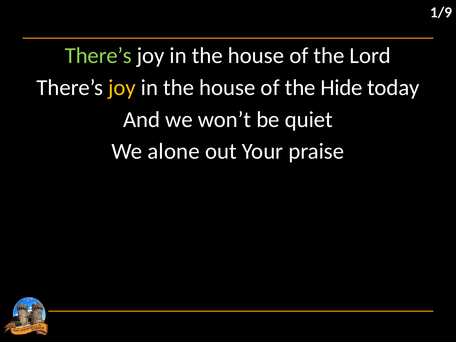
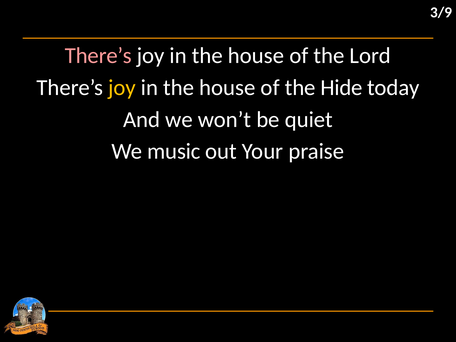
1/9: 1/9 -> 3/9 (441, 12)
There’s colour: light green -> pink (98, 56)
alone: alone -> music (174, 151)
